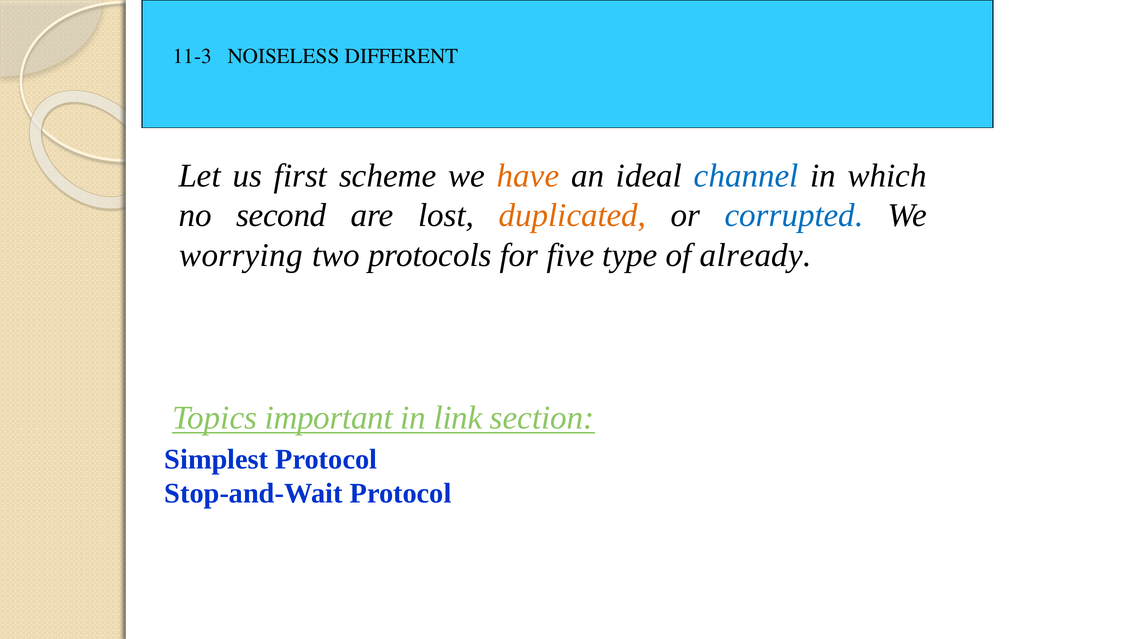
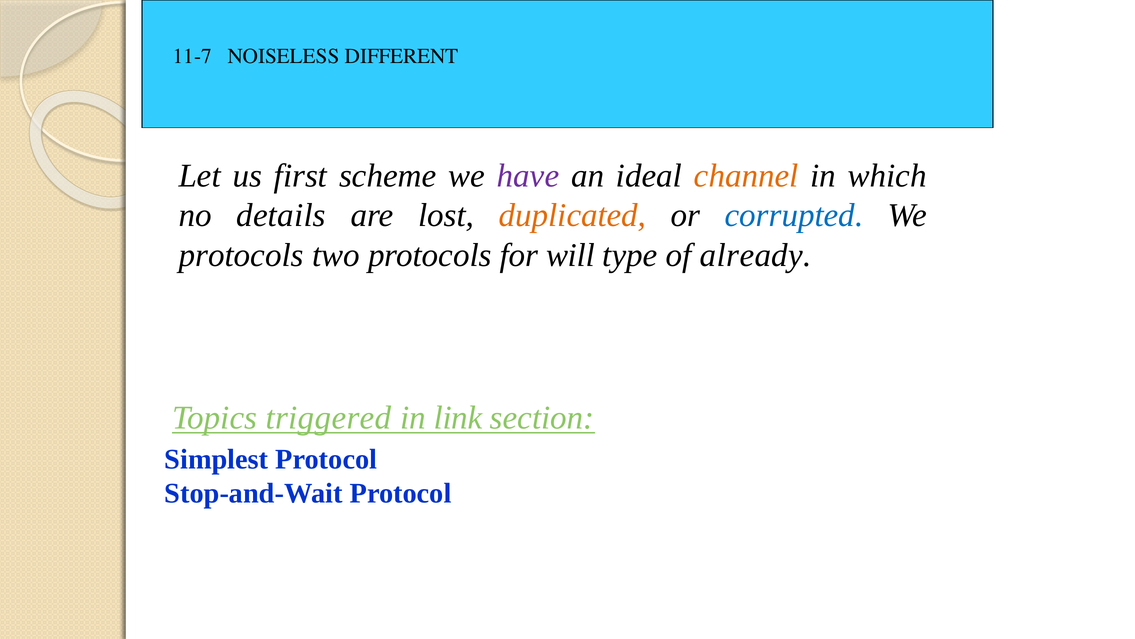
11-3: 11-3 -> 11-7 (192, 56)
have colour: orange -> purple (528, 175)
channel colour: blue -> orange (746, 175)
second: second -> details (281, 215)
worrying: worrying -> protocols (241, 255)
five: five -> will (571, 255)
important: important -> triggered (328, 418)
